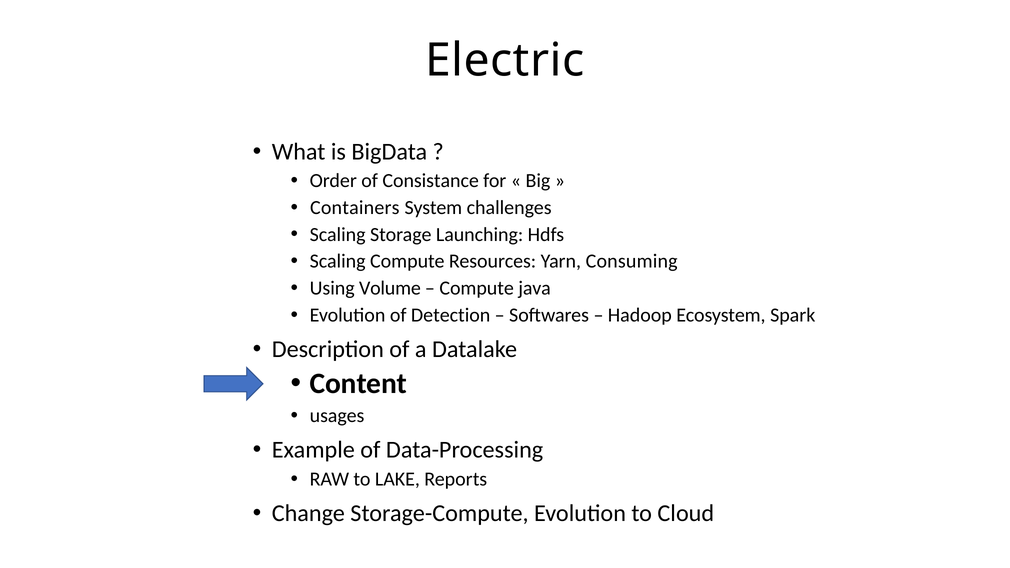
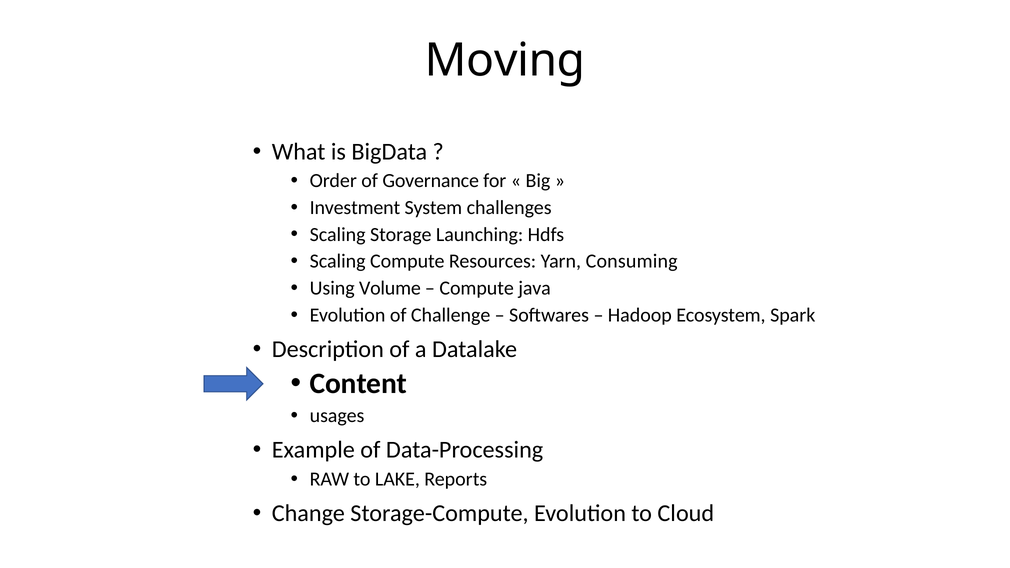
Electric: Electric -> Moving (505, 60)
Consistance: Consistance -> Governance (431, 181)
Containers: Containers -> Investment (355, 208)
Detection: Detection -> Challenge (451, 315)
